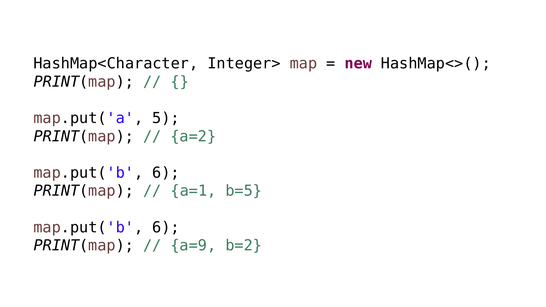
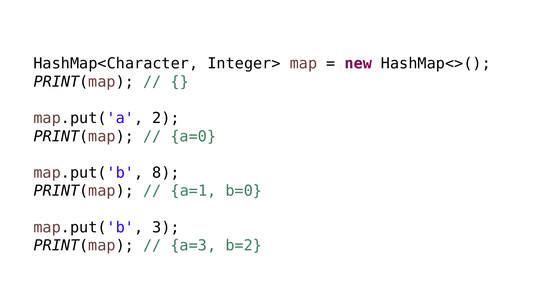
5: 5 -> 2 (166, 118)
a=2: a=2 -> a=0 (193, 136)
6: 6 -> 8 (166, 173)
b=5: b=5 -> b=0 (244, 191)
6: 6 -> 3 (166, 227)
a=9: a=9 -> a=3 (193, 246)
